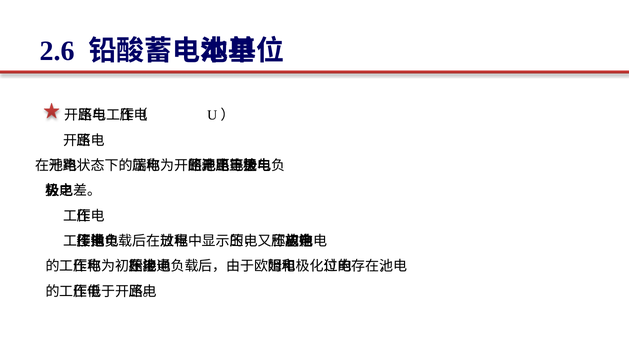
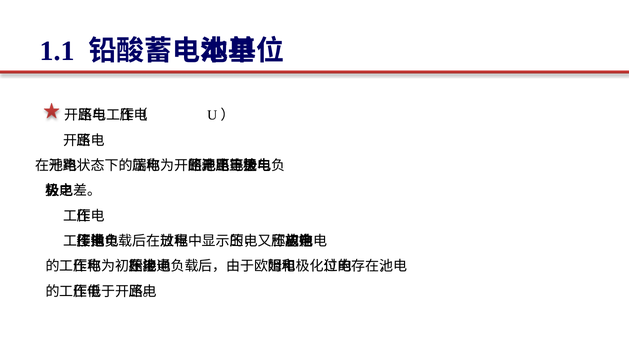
2.6: 2.6 -> 1.1 (57, 51)
